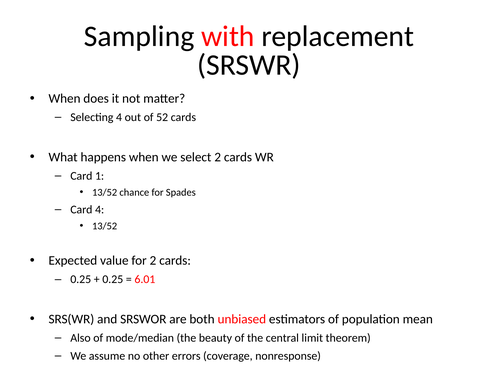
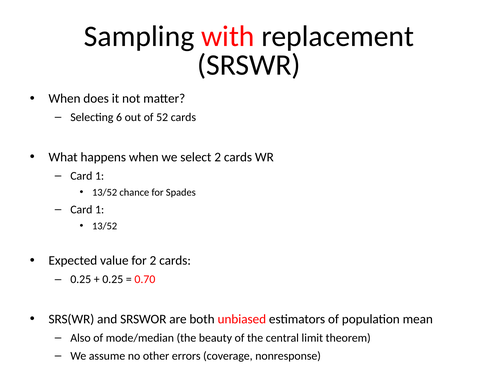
Selecting 4: 4 -> 6 (119, 117)
4: 4 -> 1 (100, 209)
6.01: 6.01 -> 0.70 (145, 279)
